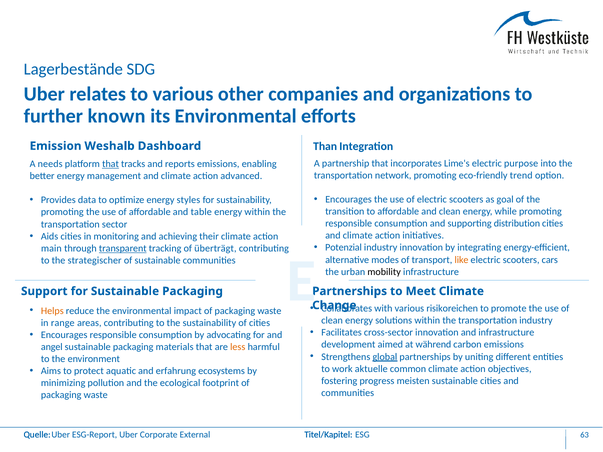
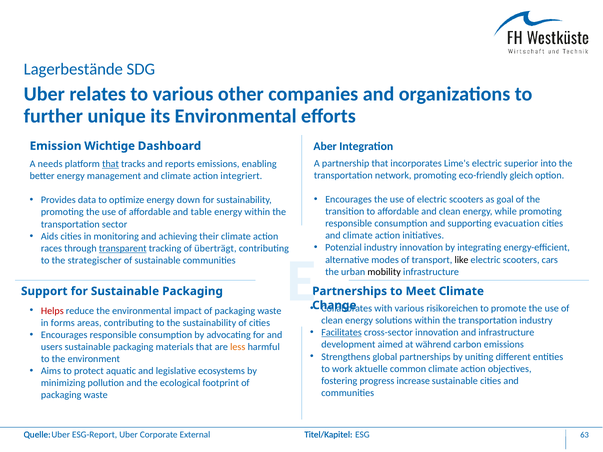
known: known -> unique (117, 116)
Weshalb: Weshalb -> Wichtige (110, 146)
Than: Than -> Aber (325, 146)
purpose: purpose -> superior (521, 163)
trend: trend -> gleich (521, 175)
advanced: advanced -> integriert (241, 176)
styles: styles -> down (188, 200)
distribution: distribution -> evacuation (517, 224)
main: main -> races (51, 248)
like colour: orange -> black (462, 260)
Helps colour: orange -> red (52, 311)
range: range -> forms (63, 323)
Facilitates underline: none -> present (342, 333)
angel: angel -> users (52, 347)
global underline: present -> none (385, 357)
erfahrung: erfahrung -> legislative (176, 371)
meisten: meisten -> increase (413, 381)
